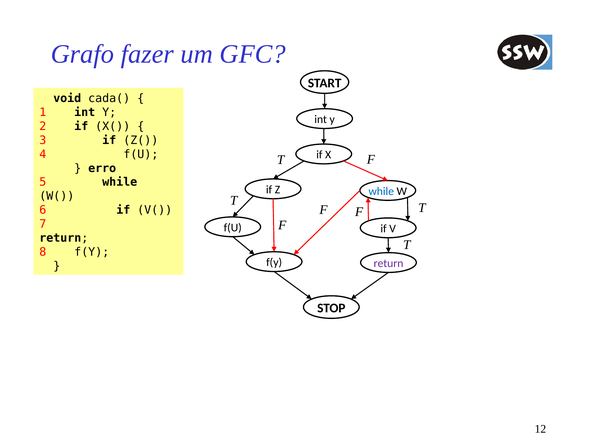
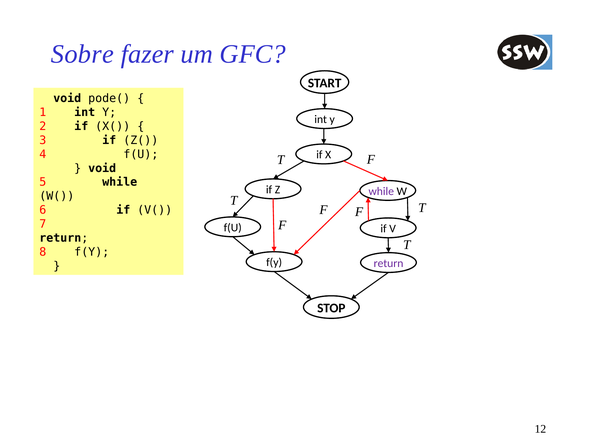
Grafo: Grafo -> Sobre (82, 54)
cada(: cada( -> pode( (109, 98)
erro: erro -> void (102, 168)
while colour: blue -> purple (381, 191)
